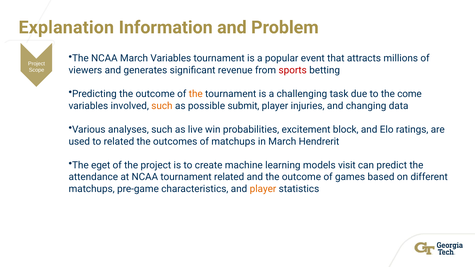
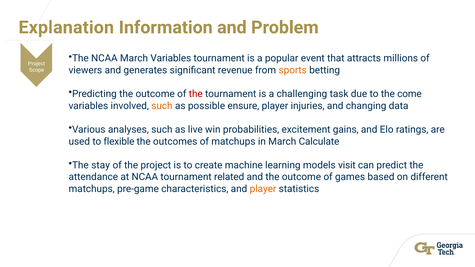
sports colour: red -> orange (293, 70)
the colour: orange -> red (196, 94)
submit: submit -> ensure (243, 106)
block: block -> gains (346, 130)
to related: related -> flexible (119, 142)
Hendrerit: Hendrerit -> Calculate (319, 142)
eget: eget -> stay (101, 165)
